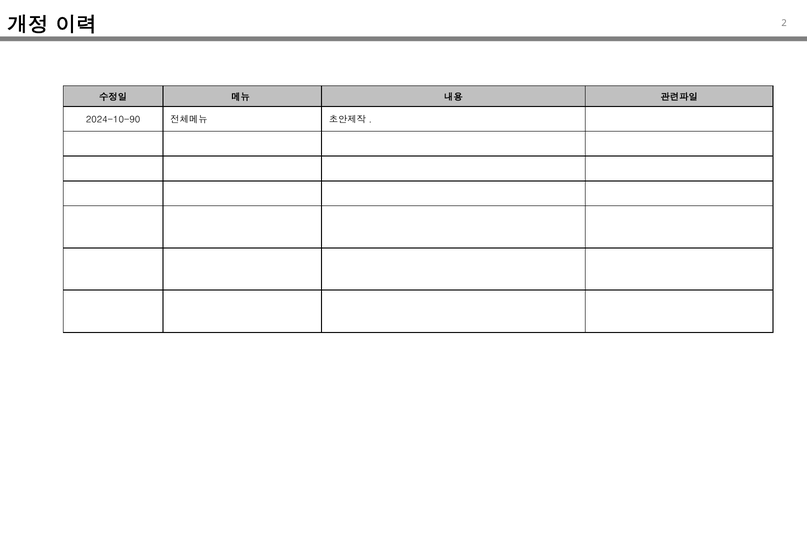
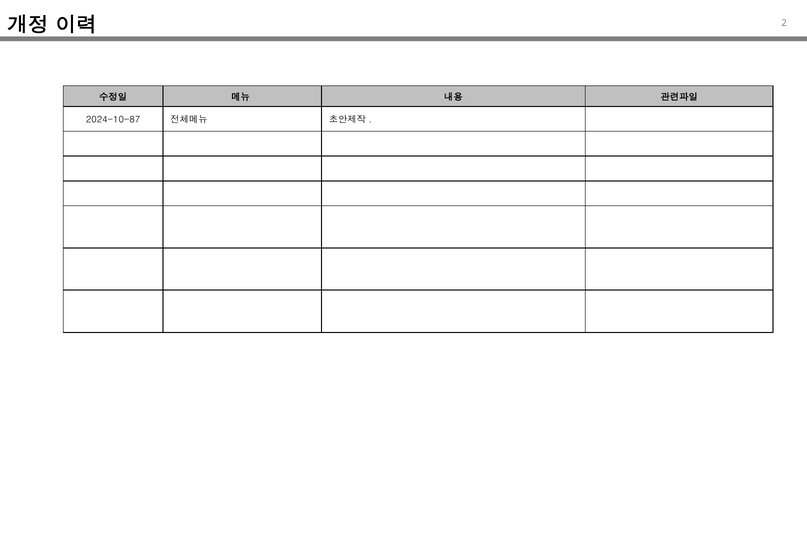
2024-10-90: 2024-10-90 -> 2024-10-87 (113, 120)
